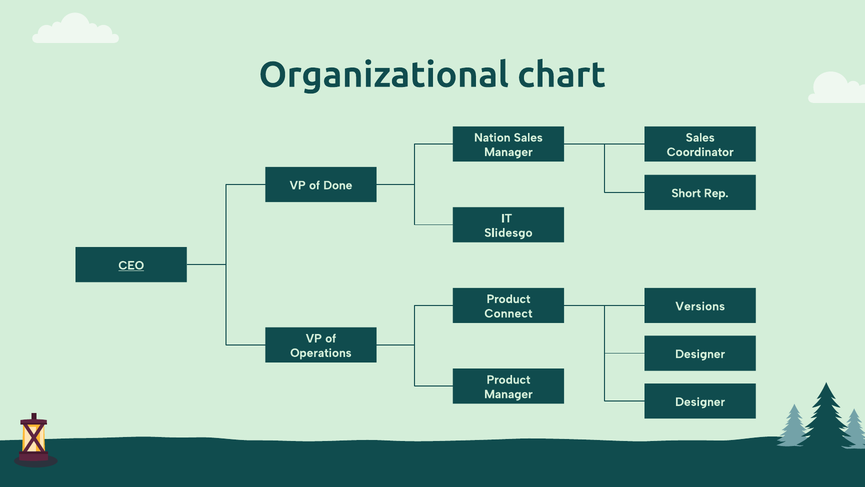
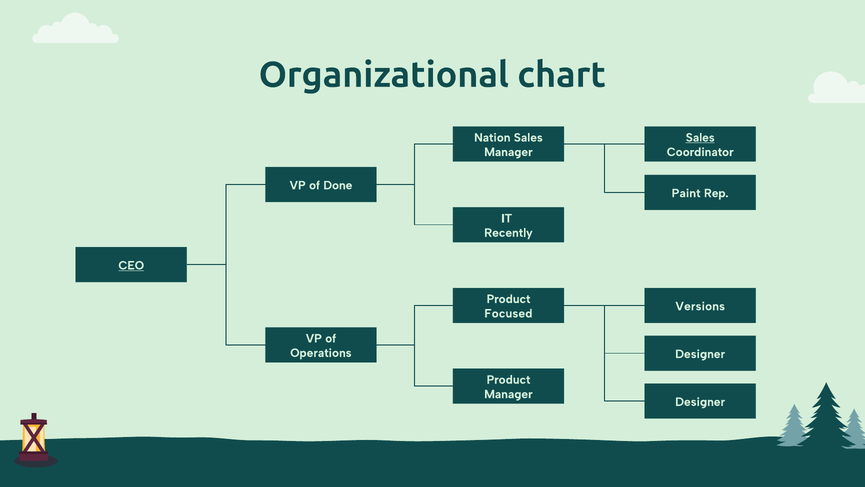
Sales underline: none -> present (700, 137)
Short: Short -> Paint (686, 193)
Slidesgo: Slidesgo -> Recently (509, 233)
Connect: Connect -> Focused (508, 313)
